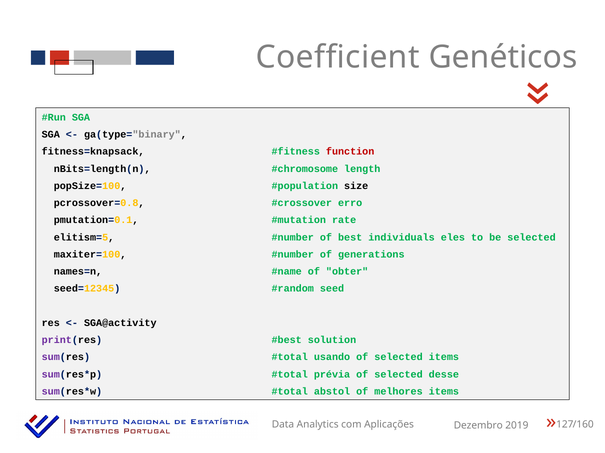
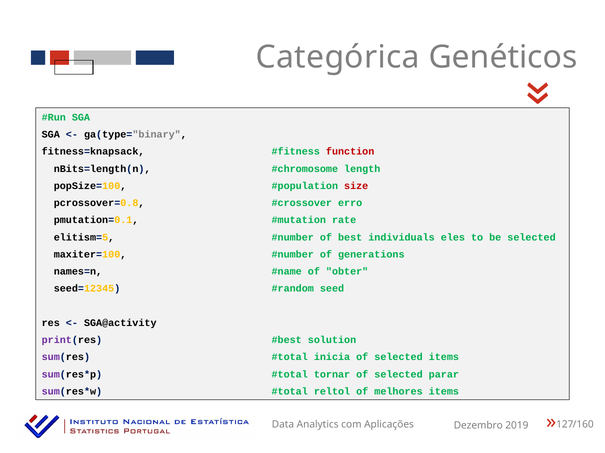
Coefficient: Coefficient -> Categórica (338, 57)
size colour: black -> red (356, 186)
usando: usando -> inicia (332, 358)
prévia: prévia -> tornar (332, 375)
desse: desse -> parar (444, 375)
abstol: abstol -> reltol (332, 392)
